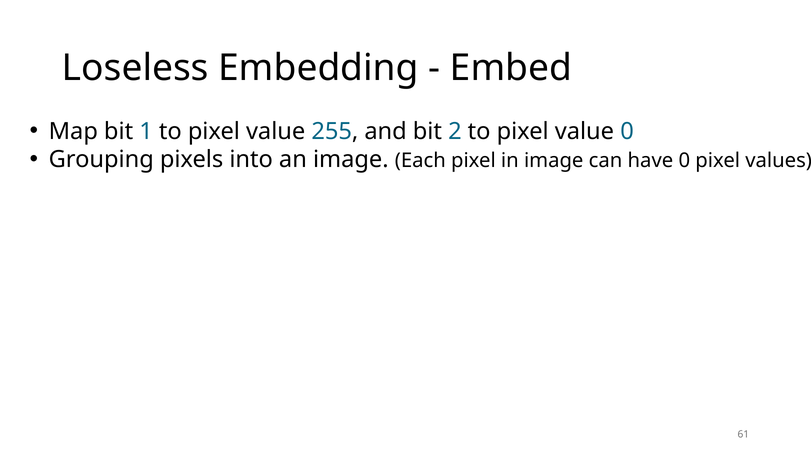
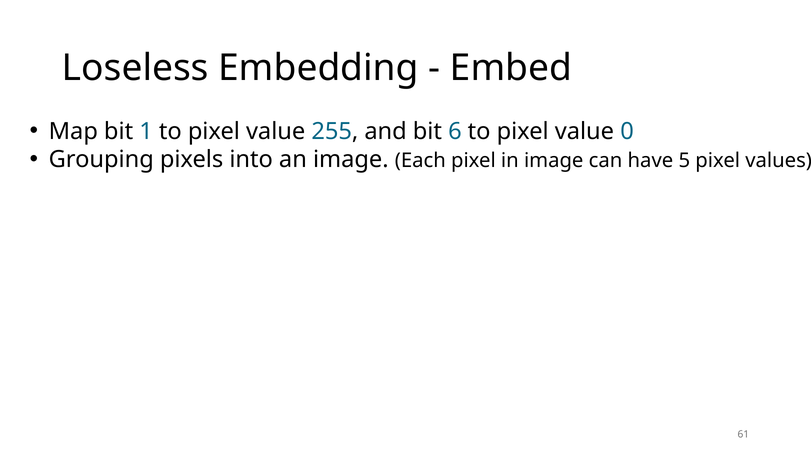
2: 2 -> 6 (455, 131)
have 0: 0 -> 5 (684, 161)
